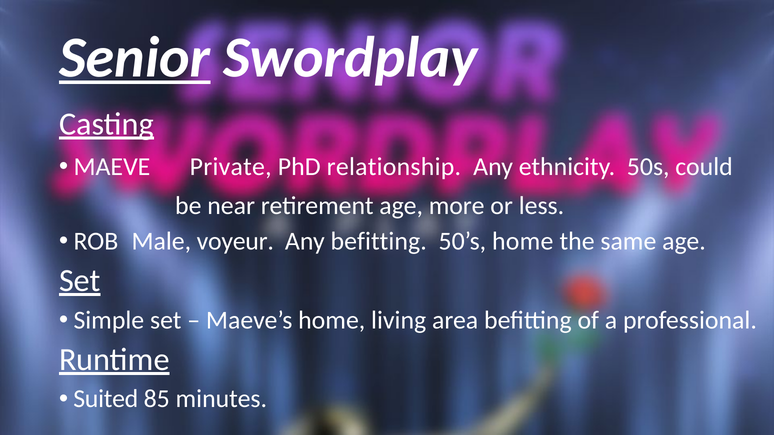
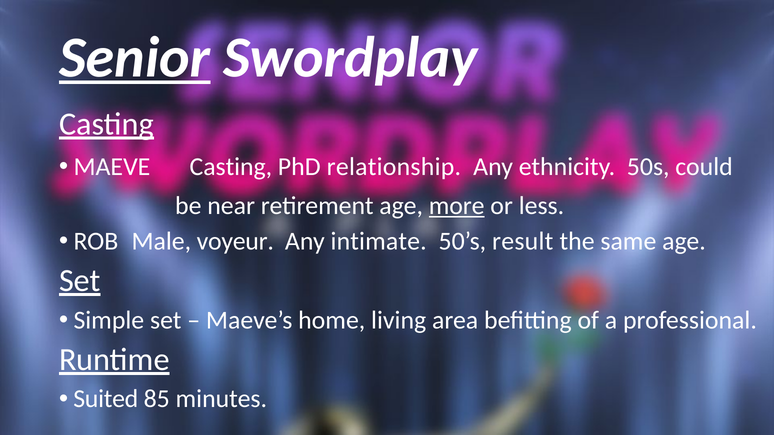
MAEVE Private: Private -> Casting (231, 167)
more underline: none -> present (457, 206)
Any befitting: befitting -> intimate (379, 242)
50’s home: home -> result (523, 242)
